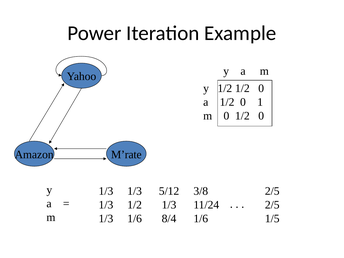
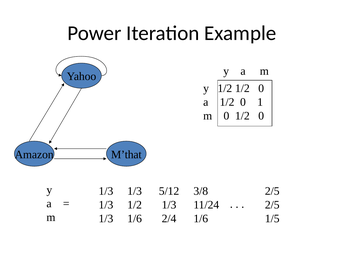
M’rate: M’rate -> M’that (126, 154)
8/4: 8/4 -> 2/4 (169, 219)
